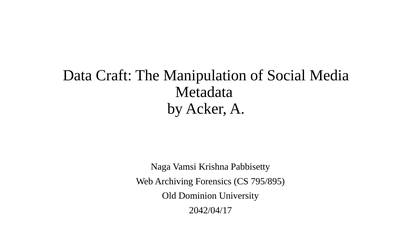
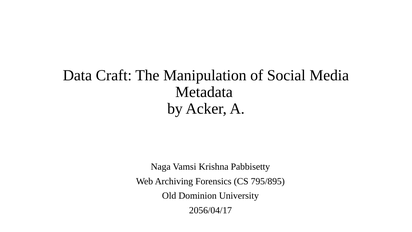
2042/04/17: 2042/04/17 -> 2056/04/17 (210, 210)
